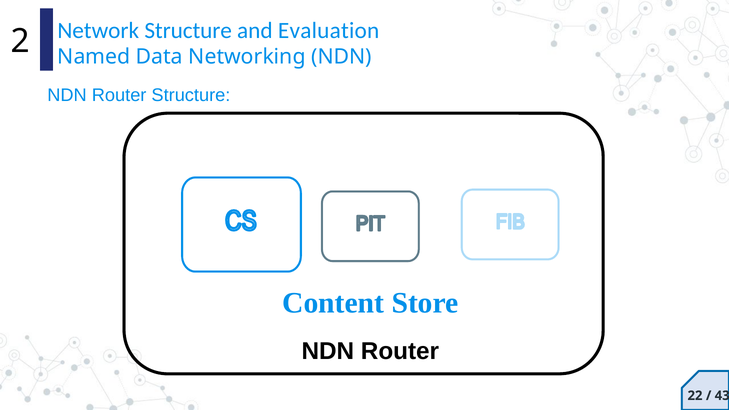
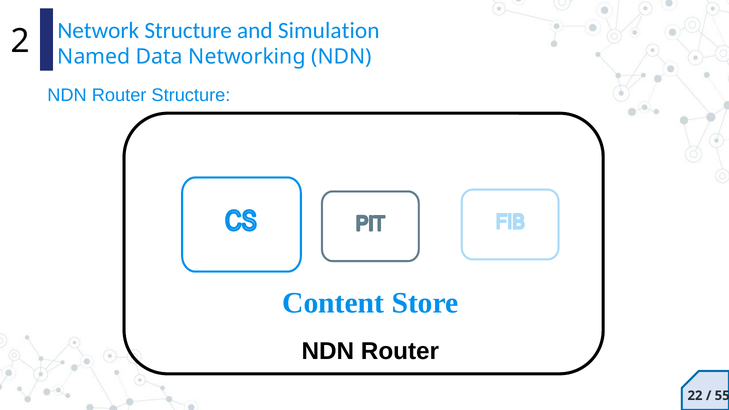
Evaluation: Evaluation -> Simulation (329, 30)
43: 43 -> 55 (722, 396)
